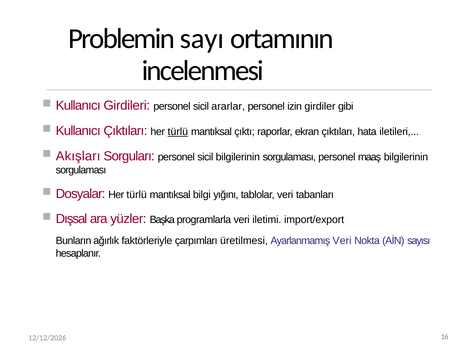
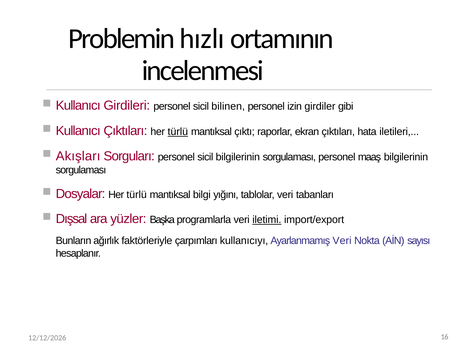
sayı: sayı -> hızlı (202, 39)
ararlar: ararlar -> bilinen (228, 107)
iletimi underline: none -> present (267, 220)
üretilmesi: üretilmesi -> kullanıcıyı (244, 241)
